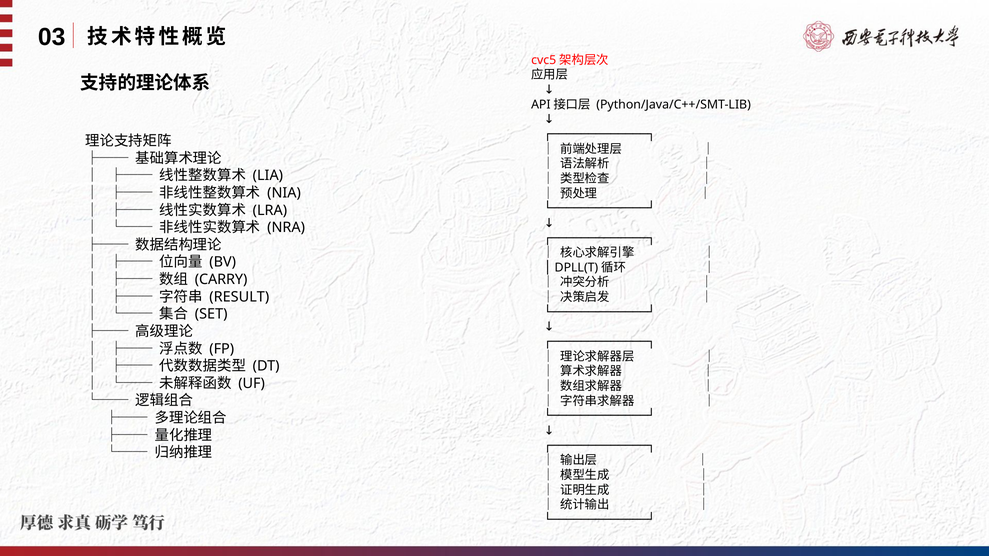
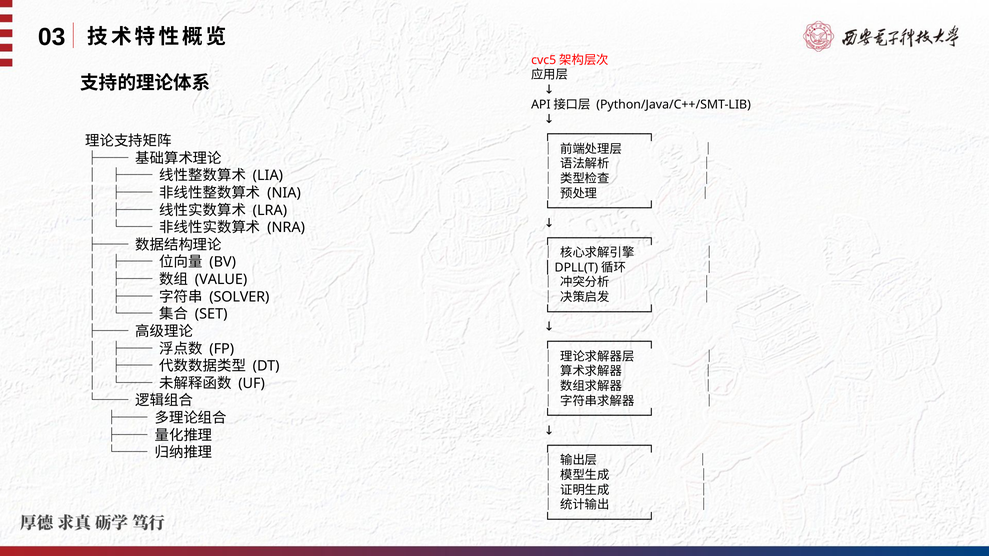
CARRY: CARRY -> VALUE (221, 280)
RESULT: RESULT -> SOLVER (239, 297)
